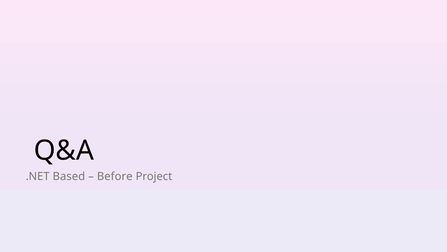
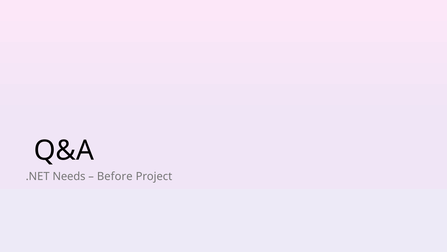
Based: Based -> Needs (69, 176)
